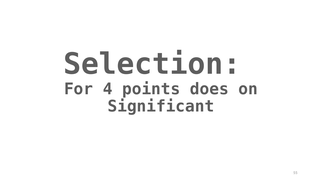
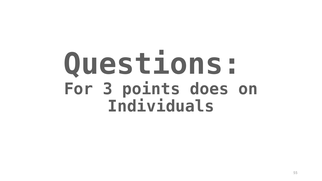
Selection: Selection -> Questions (152, 64)
4: 4 -> 3 (108, 89)
Significant: Significant -> Individuals (161, 106)
